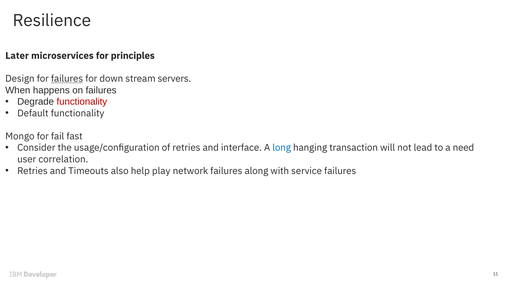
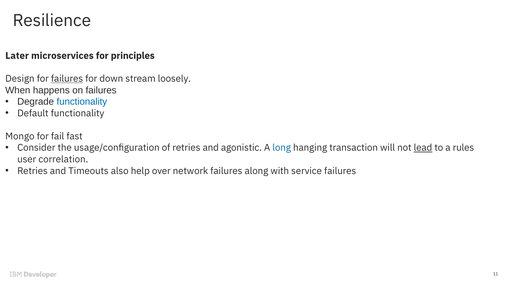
servers: servers -> loosely (174, 79)
functionality colour: red -> blue (82, 102)
interface: interface -> agonistic (241, 148)
lead underline: none -> present (423, 148)
need: need -> rules (463, 148)
play: play -> over (161, 171)
